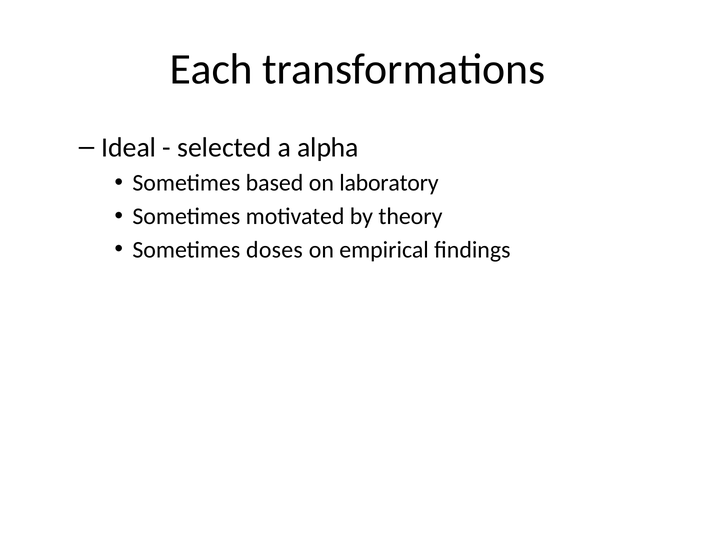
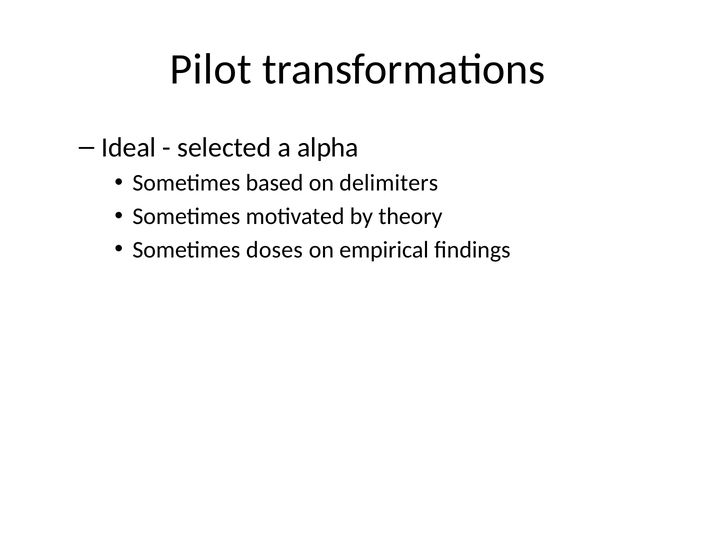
Each: Each -> Pilot (211, 69)
laboratory: laboratory -> delimiters (389, 183)
